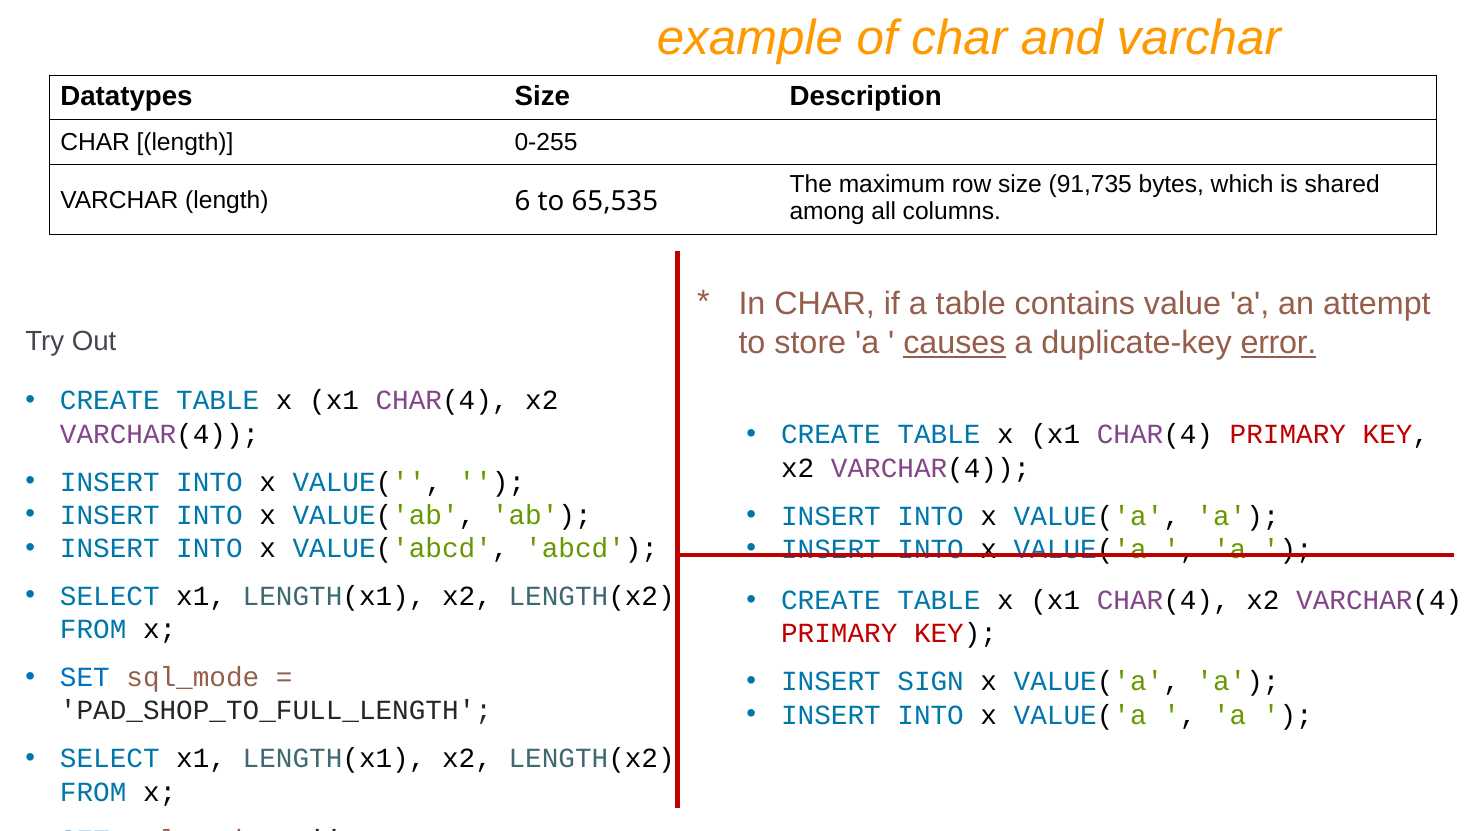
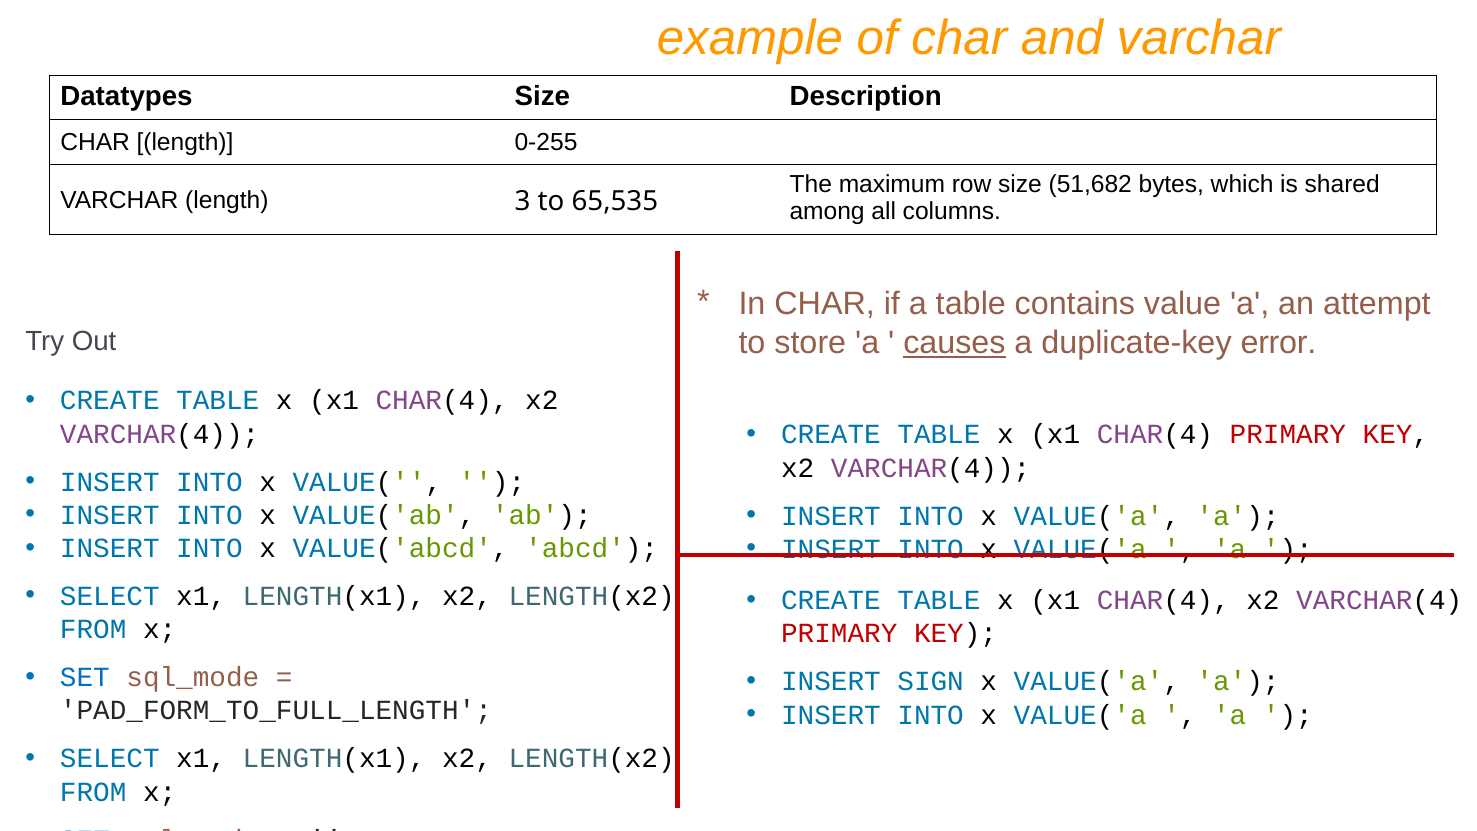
91,735: 91,735 -> 51,682 (1090, 184)
6: 6 -> 3 (523, 201)
error underline: present -> none (1278, 343)
PAD_SHOP_TO_FULL_LENGTH: PAD_SHOP_TO_FULL_LENGTH -> PAD_FORM_TO_FULL_LENGTH (276, 711)
